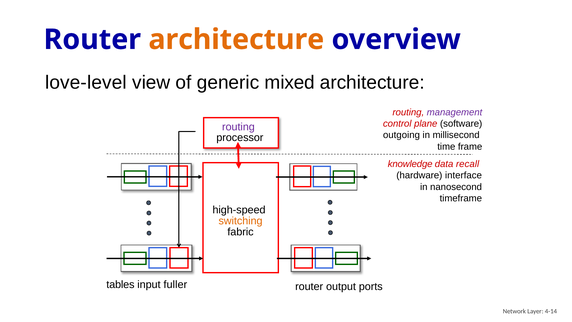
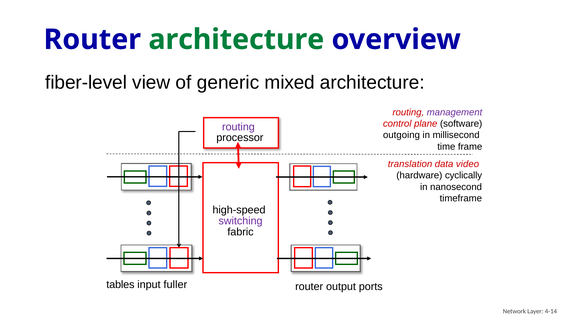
architecture colour: orange -> green (236, 40)
love-level: love-level -> fiber-level (86, 83)
knowledge: knowledge -> translation (410, 164)
recall: recall -> video (468, 164)
interface: interface -> cyclically (464, 175)
switching colour: orange -> purple (241, 221)
